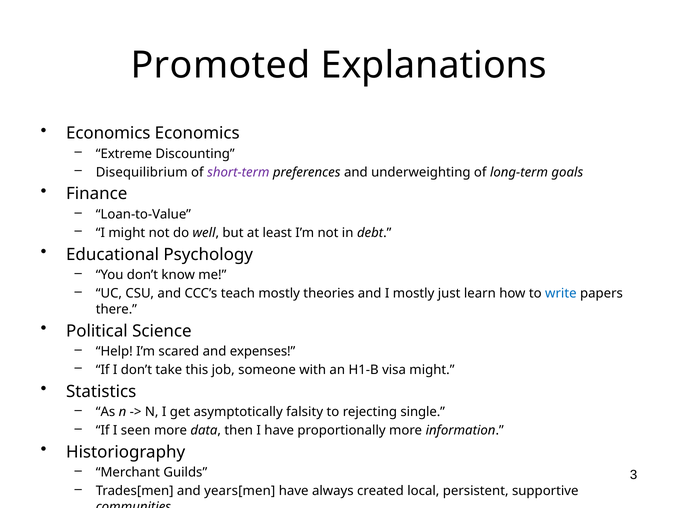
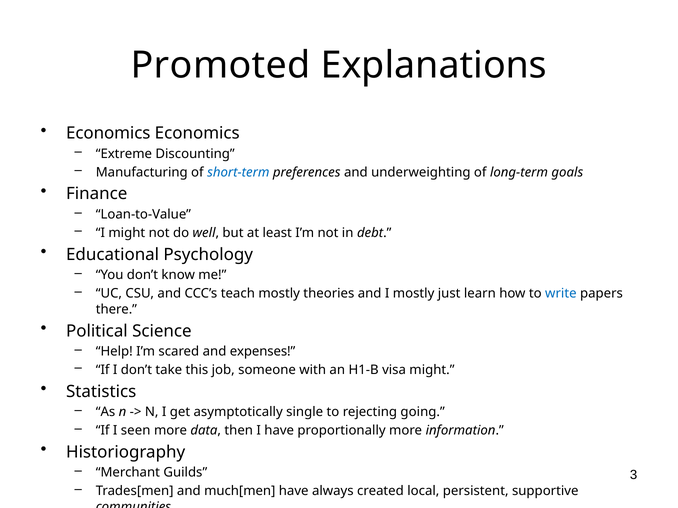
Disequilibrium: Disequilibrium -> Manufacturing (142, 172)
short-term colour: purple -> blue (238, 172)
falsity: falsity -> single (305, 412)
single: single -> going (423, 412)
years[men: years[men -> much[men (240, 492)
